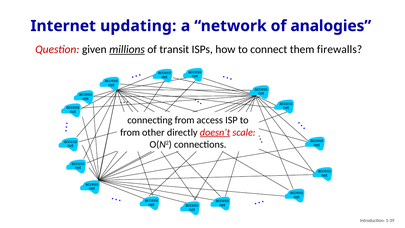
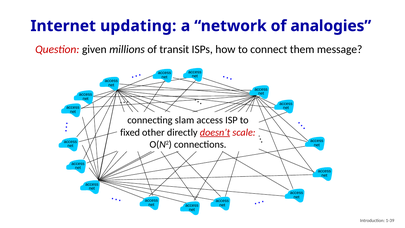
millions underline: present -> none (127, 49)
firewalls: firewalls -> message (340, 49)
connecting from: from -> slam (185, 120)
from: from -> fixed (130, 132)
